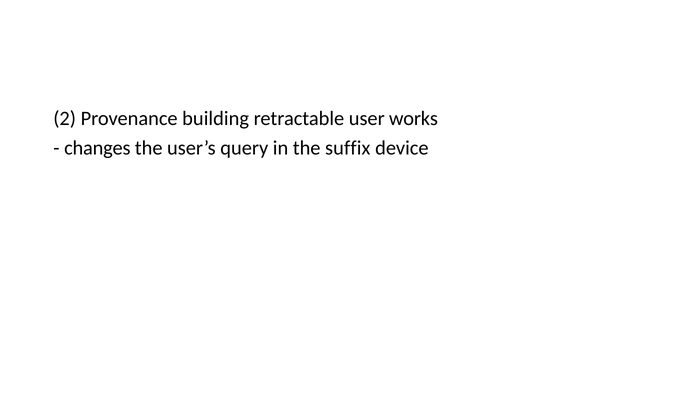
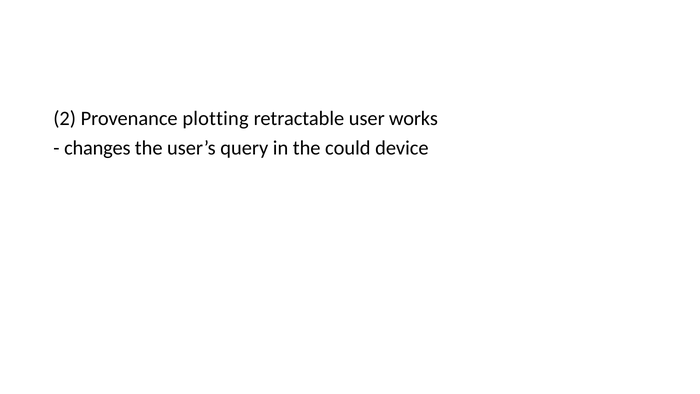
building: building -> plotting (216, 118)
suffix: suffix -> could (348, 148)
